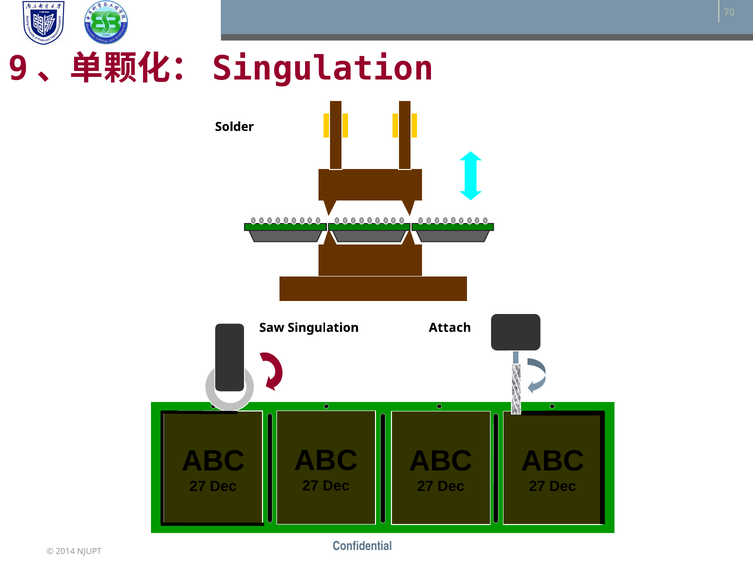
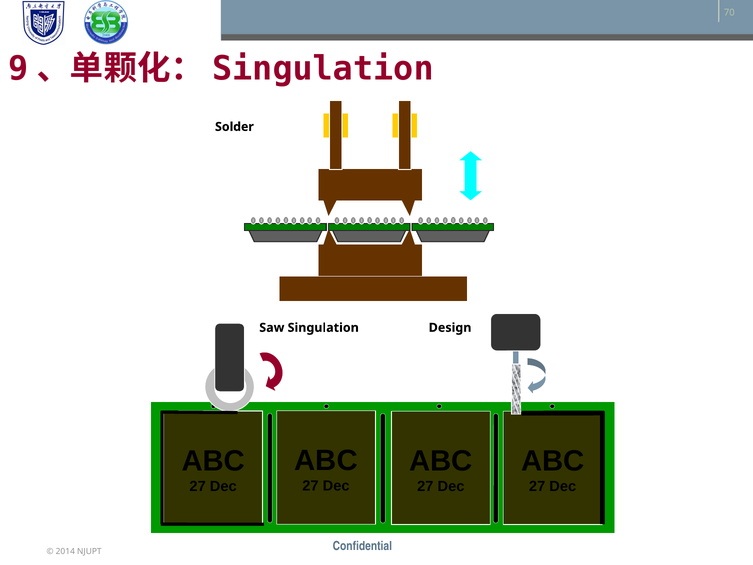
Attach: Attach -> Design (450, 328)
